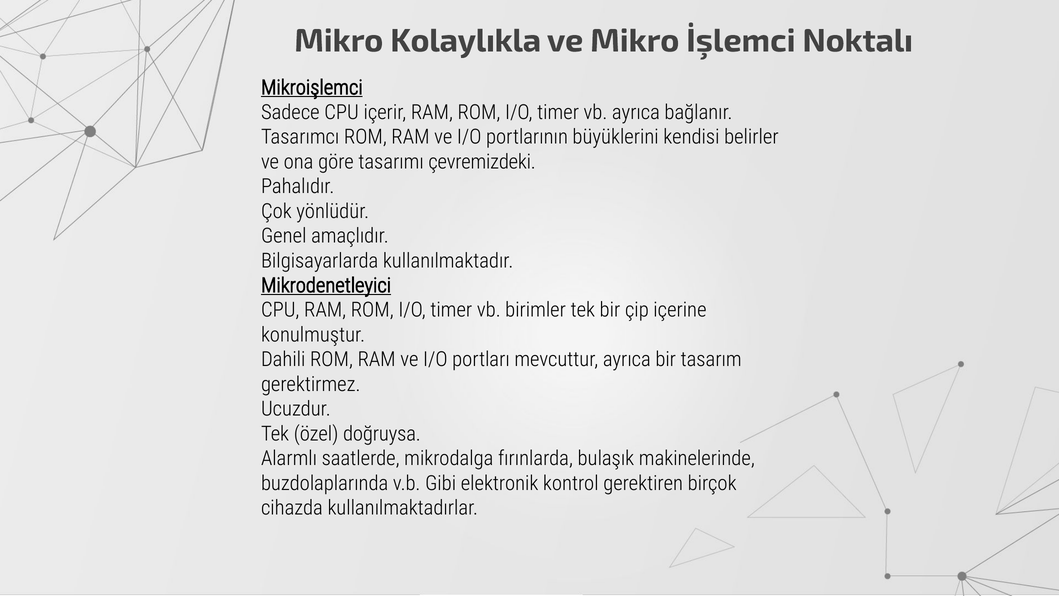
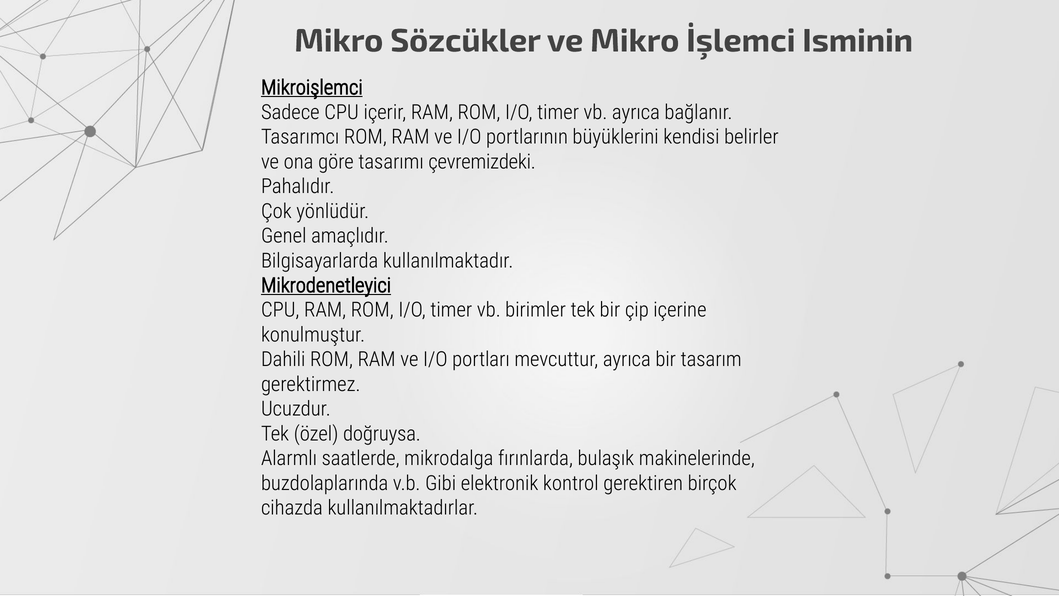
Kolaylıkla: Kolaylıkla -> Sözcükler (466, 41)
Noktalı: Noktalı -> Isminin (858, 41)
